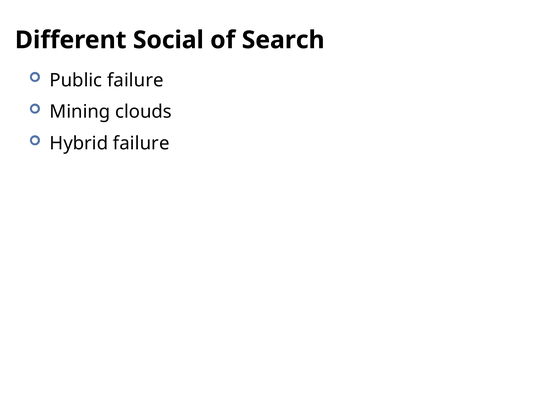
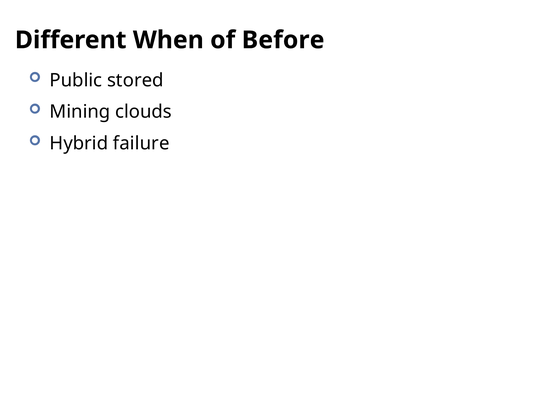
Social: Social -> When (168, 40)
Search: Search -> Before (283, 40)
Public failure: failure -> stored (135, 80)
